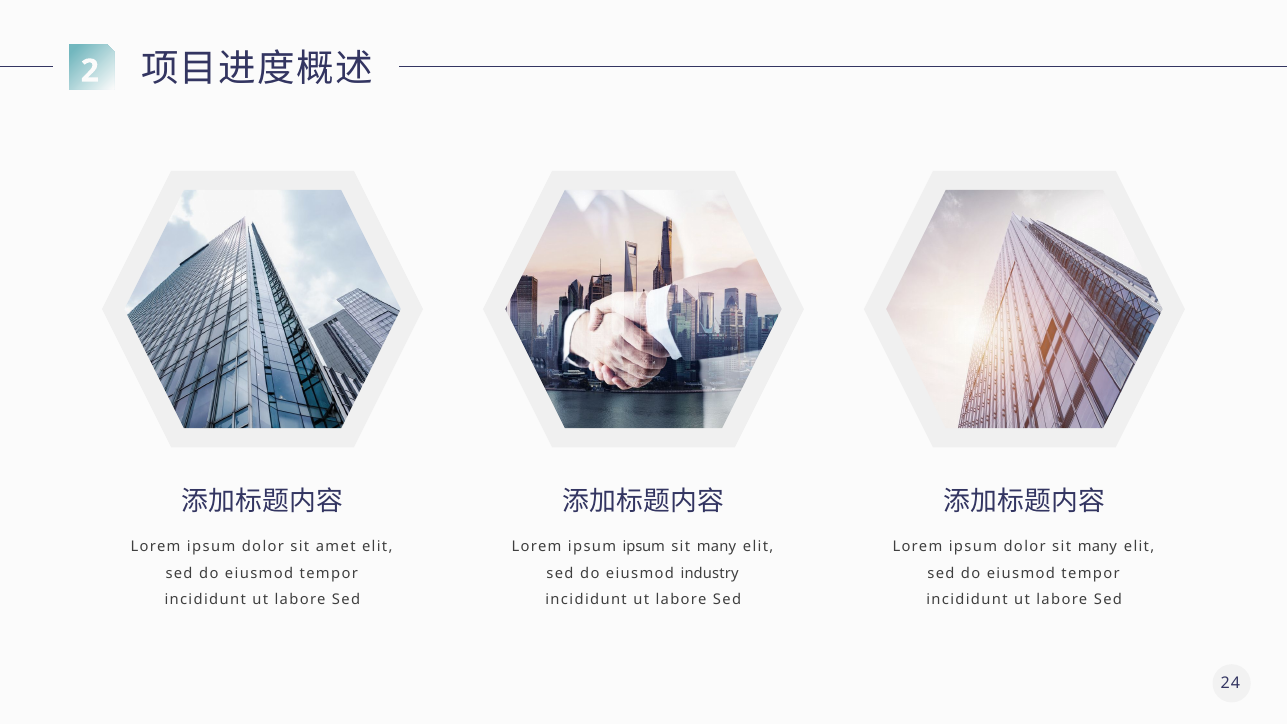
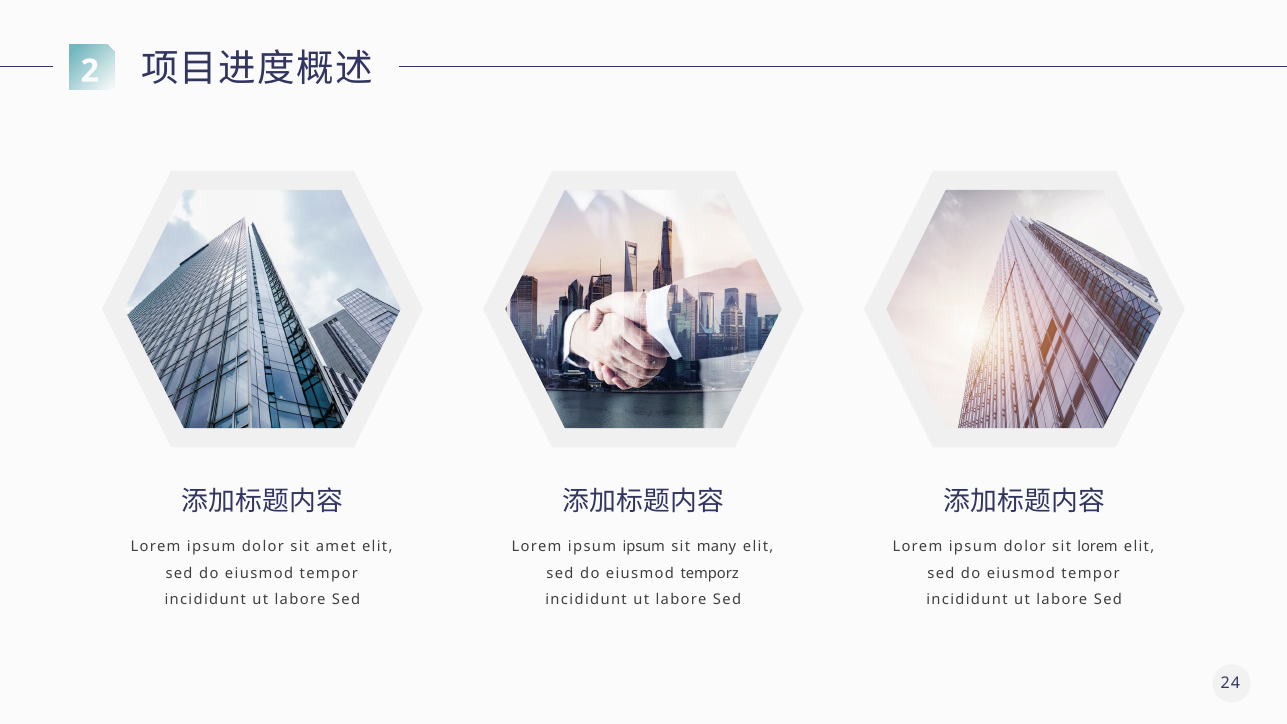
dolor sit many: many -> lorem (1098, 547)
industry: industry -> temporz (710, 573)
